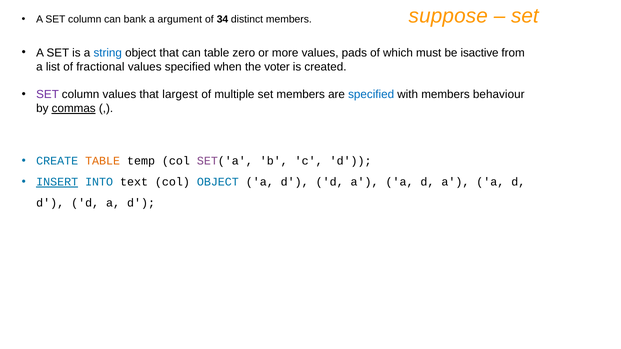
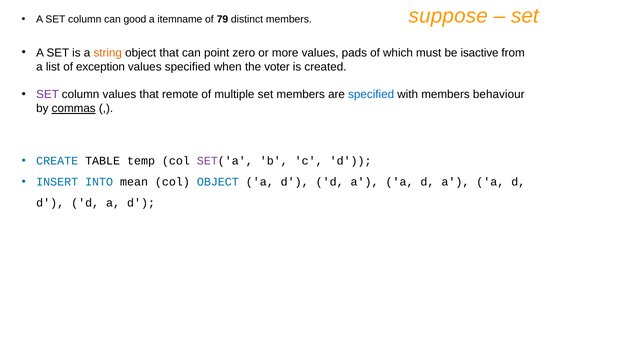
bank: bank -> good (135, 20)
argument: argument -> itemname (180, 20)
34: 34 -> 79 (223, 20)
string colour: blue -> orange (108, 53)
can table: table -> point (217, 53)
fractional: fractional -> exception (101, 67)
largest: largest -> remote (180, 95)
TABLE colour: orange -> black (103, 161)
INSERT underline: present -> none (57, 182)
text: text -> mean (134, 182)
